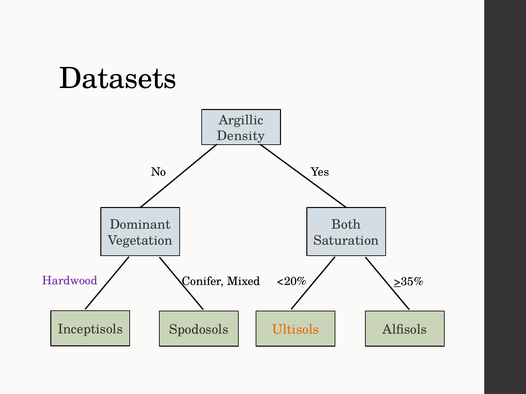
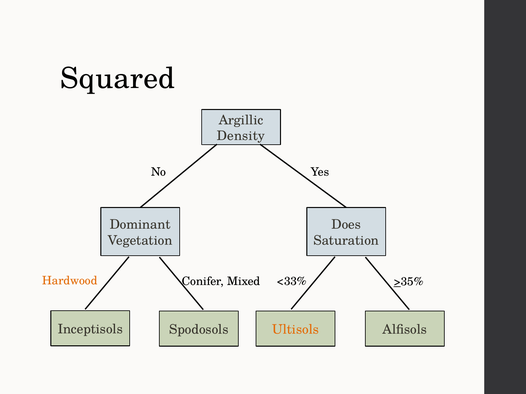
Datasets: Datasets -> Squared (118, 79)
Both: Both -> Does (346, 225)
Hardwood colour: purple -> orange (70, 281)
<20%: <20% -> <33% (292, 282)
